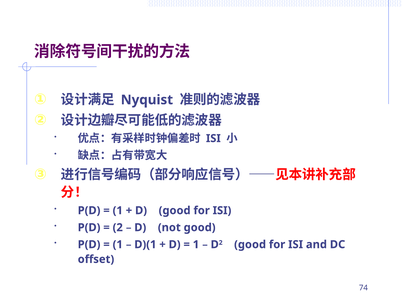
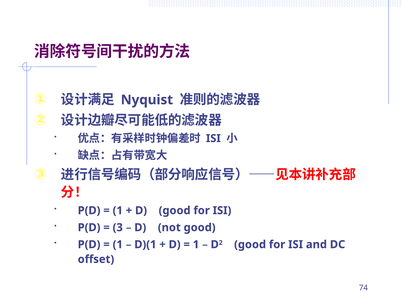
2: 2 -> 3 (118, 227)
